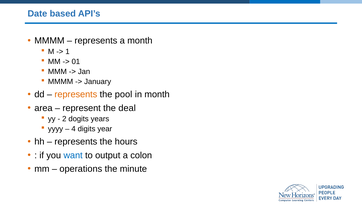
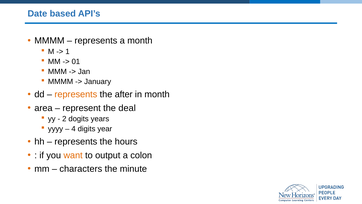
pool: pool -> after (124, 94)
want colour: blue -> orange (73, 155)
operations: operations -> characters (81, 169)
